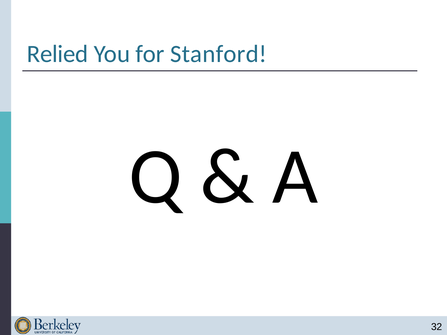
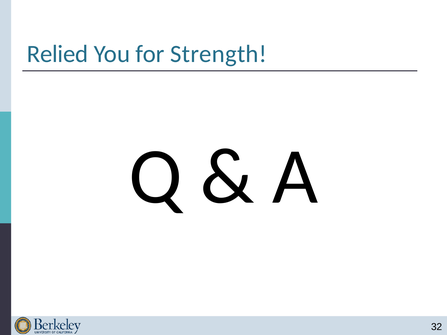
Stanford: Stanford -> Strength (219, 54)
